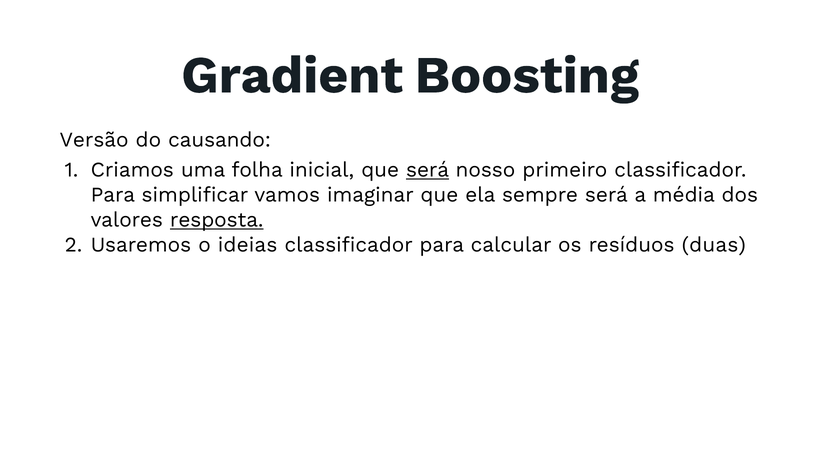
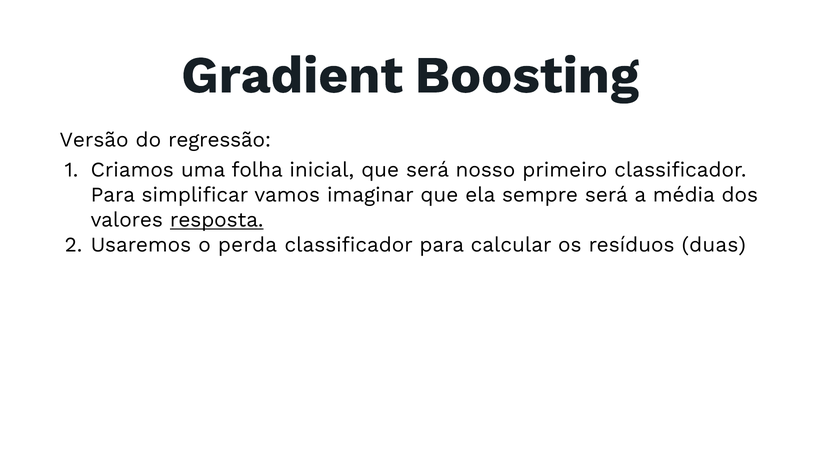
causando: causando -> regressão (220, 140)
será underline: present -> none (428, 170)
ideias: ideias -> perda (248, 245)
